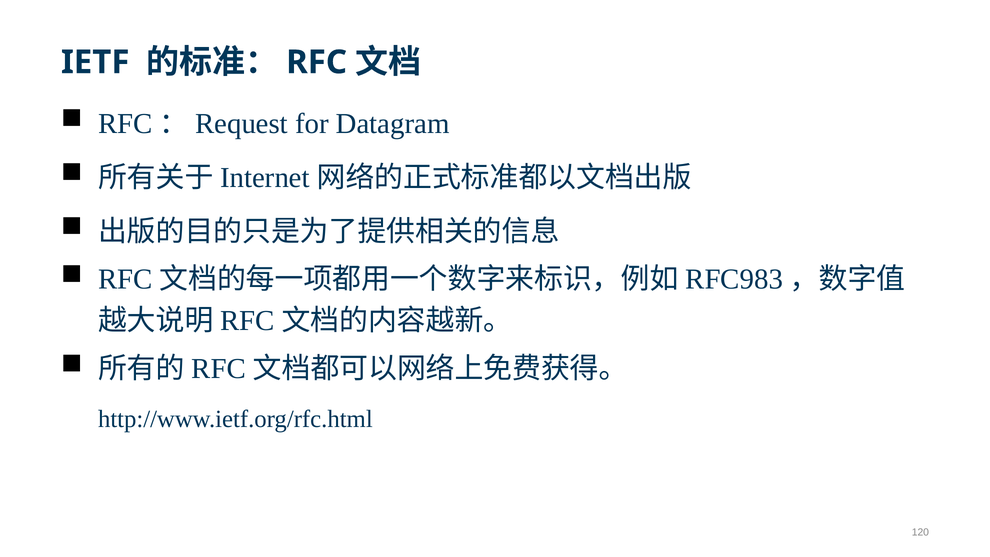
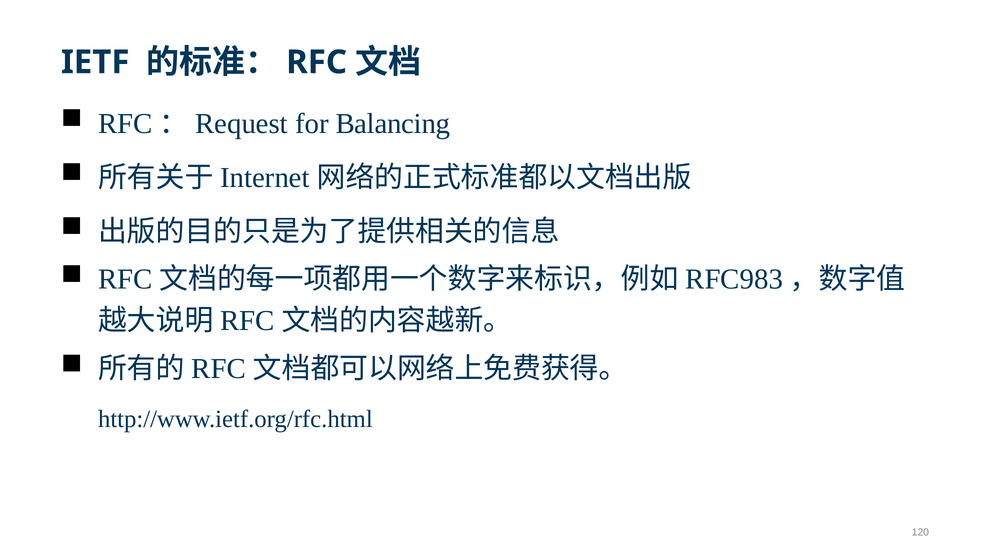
Datagram: Datagram -> Balancing (393, 123)
